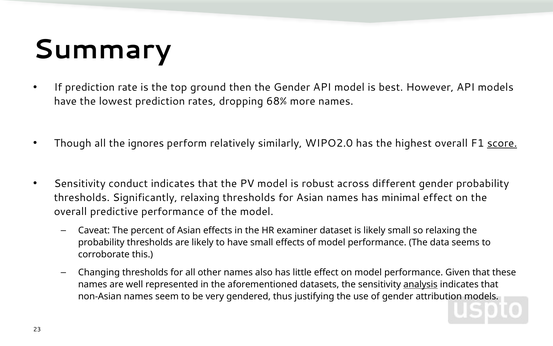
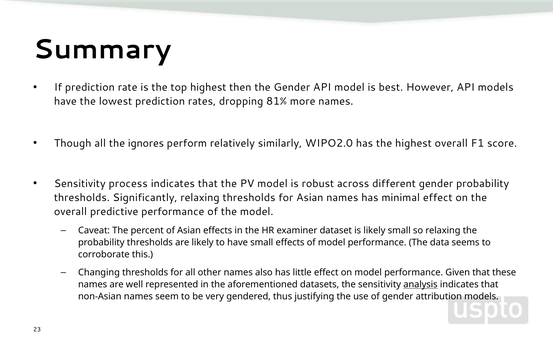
top ground: ground -> highest (208, 87)
68%: 68% -> 81% (277, 101)
score underline: present -> none (502, 143)
conduct: conduct -> process (128, 183)
